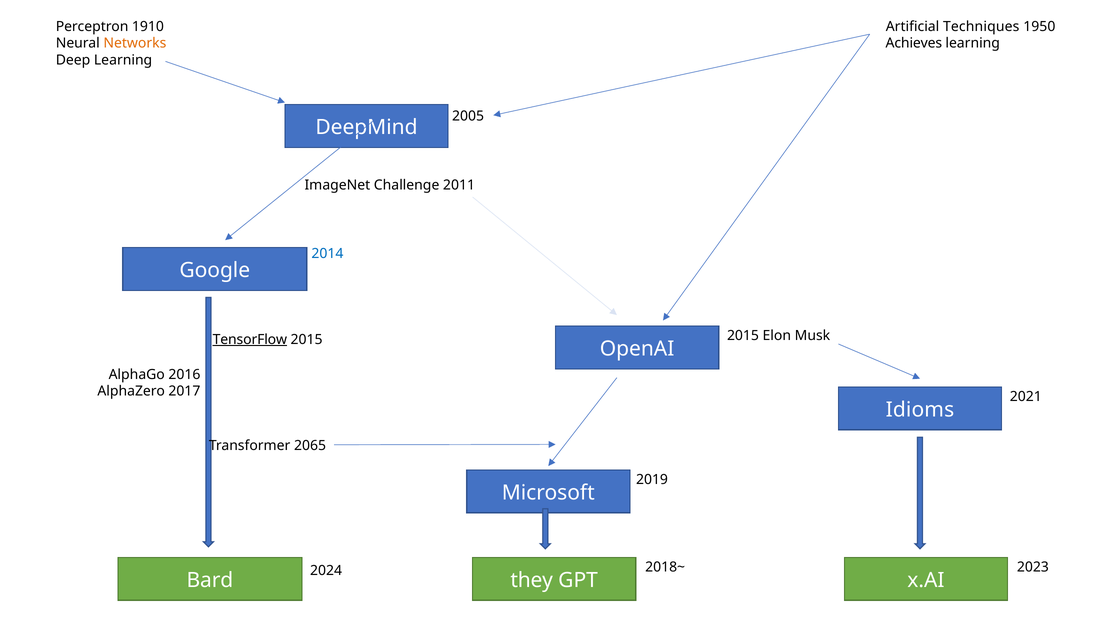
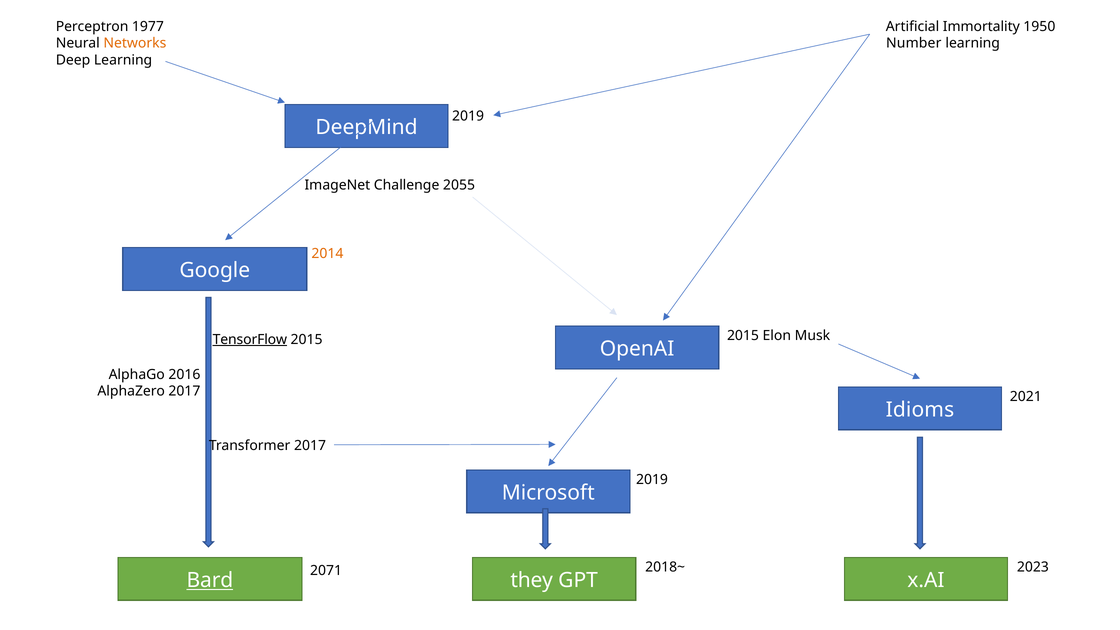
1910: 1910 -> 1977 (148, 26)
Techniques: Techniques -> Immortality (981, 26)
Achieves: Achieves -> Number (914, 43)
2005: 2005 -> 2019 (468, 116)
2011: 2011 -> 2055 (459, 185)
2014 colour: blue -> orange (327, 254)
Transformer 2065: 2065 -> 2017 (310, 445)
2024: 2024 -> 2071 (326, 570)
Bard underline: none -> present (210, 580)
